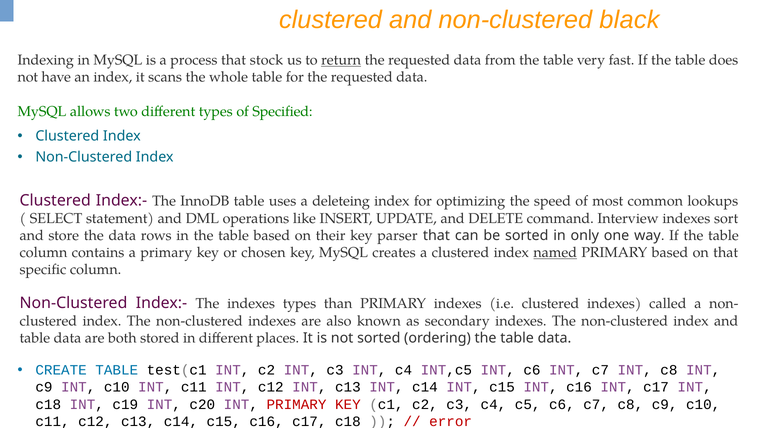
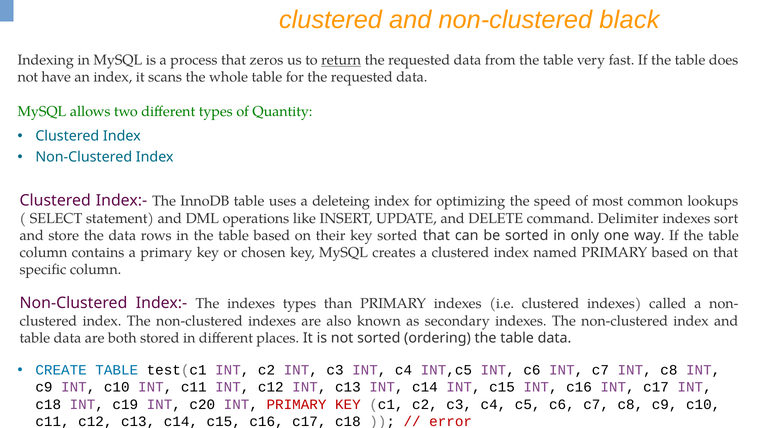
stock: stock -> zeros (266, 60)
Specified: Specified -> Quantity (282, 111)
Interview: Interview -> Delimiter (628, 218)
key parser: parser -> sorted (397, 236)
named underline: present -> none (555, 253)
